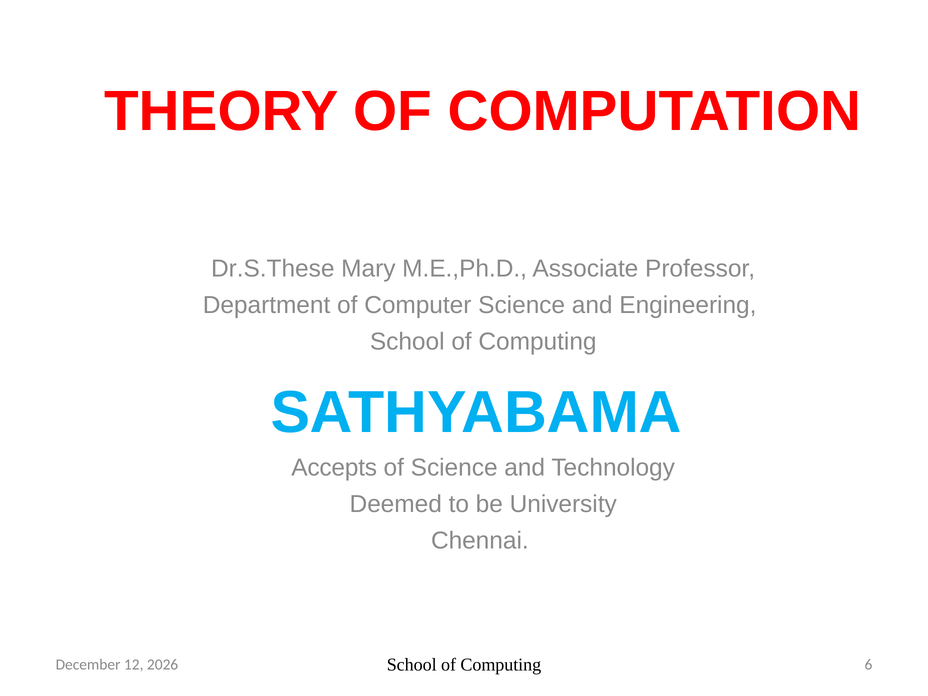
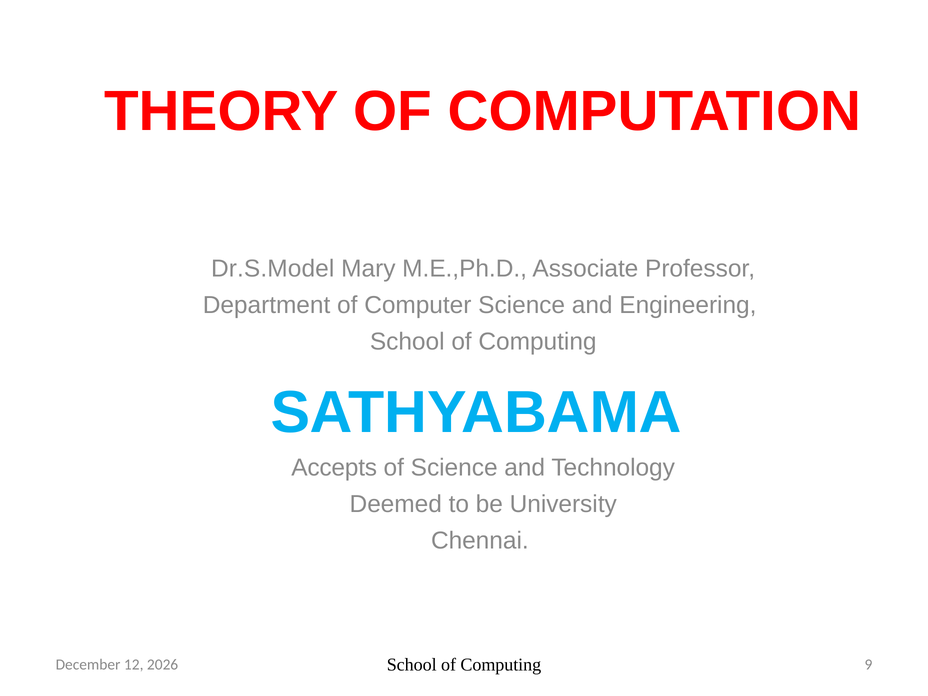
Dr.S.These: Dr.S.These -> Dr.S.Model (273, 268)
6: 6 -> 9 (868, 665)
